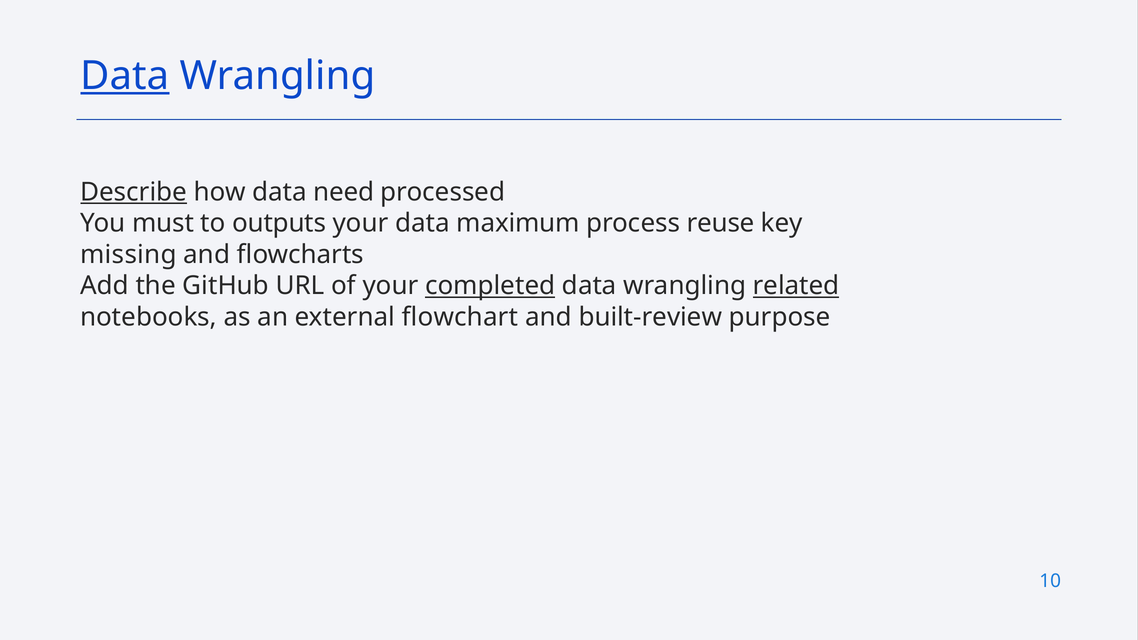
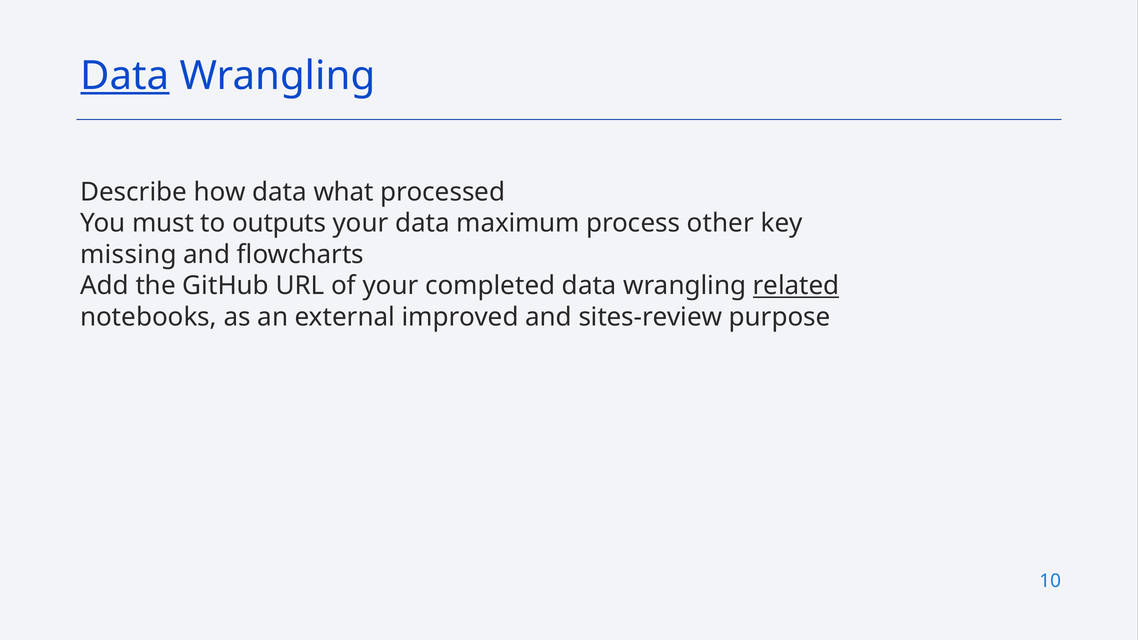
Describe underline: present -> none (134, 192)
need: need -> what (344, 192)
reuse: reuse -> other (720, 223)
completed underline: present -> none (490, 286)
flowchart: flowchart -> improved (460, 317)
built-review: built-review -> sites-review (650, 317)
